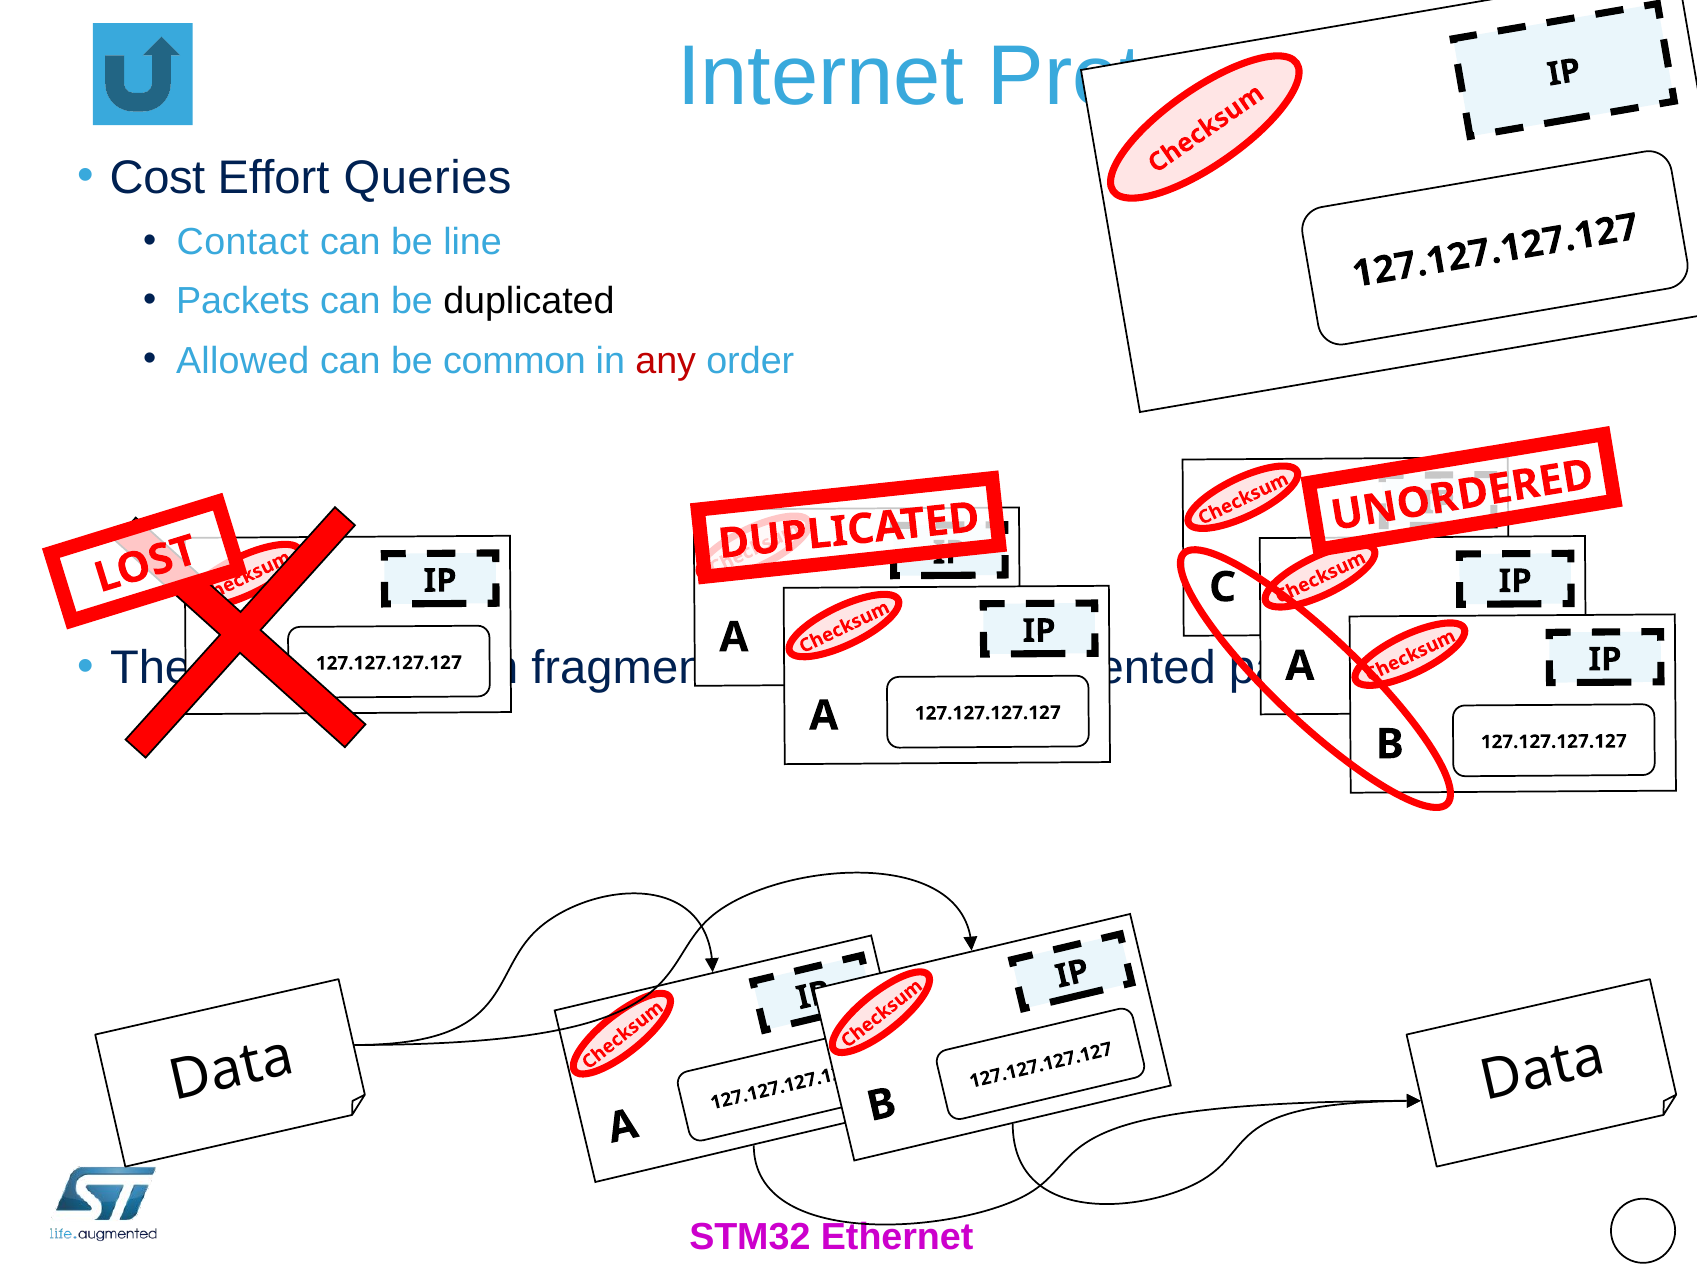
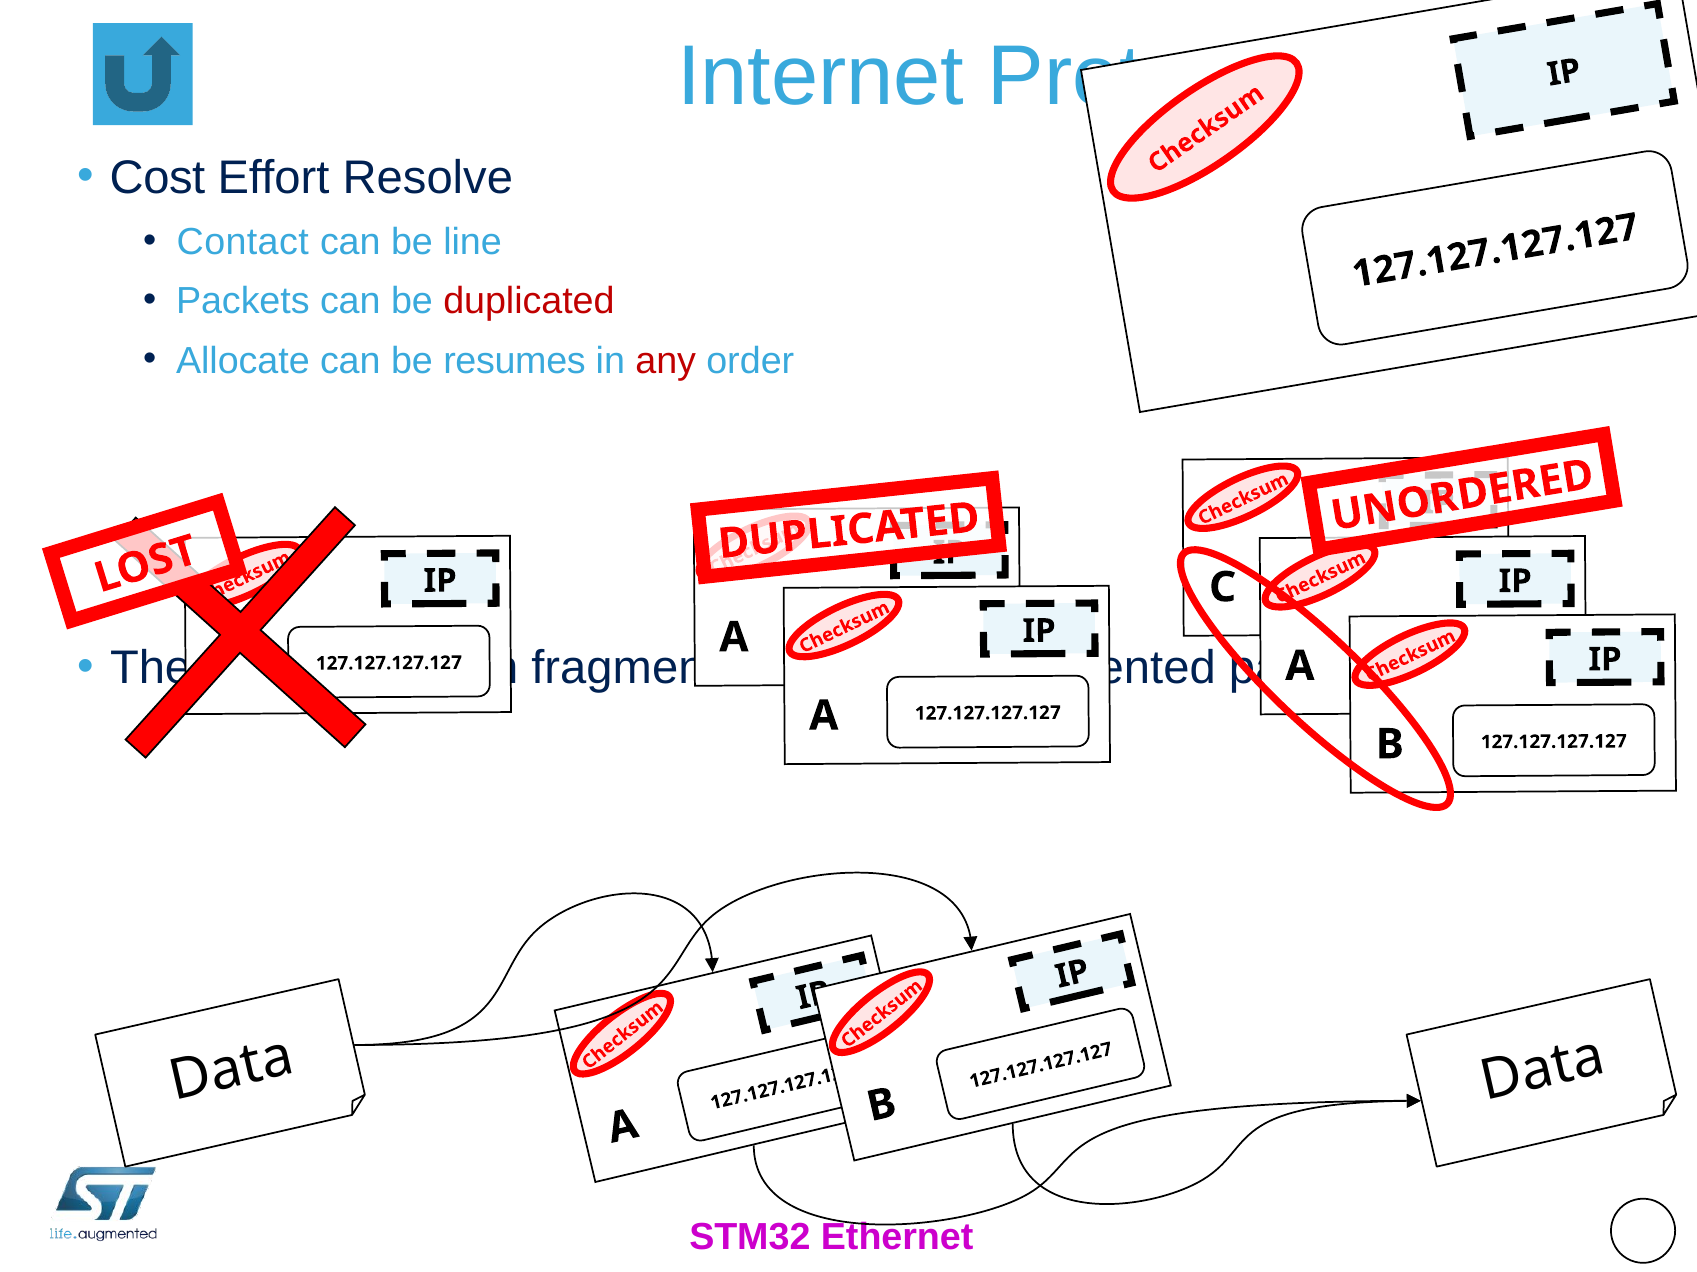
Queries: Queries -> Resolve (428, 178)
duplicated colour: black -> red (529, 301)
Allowed: Allowed -> Allocate (243, 361)
common: common -> resumes (515, 361)
